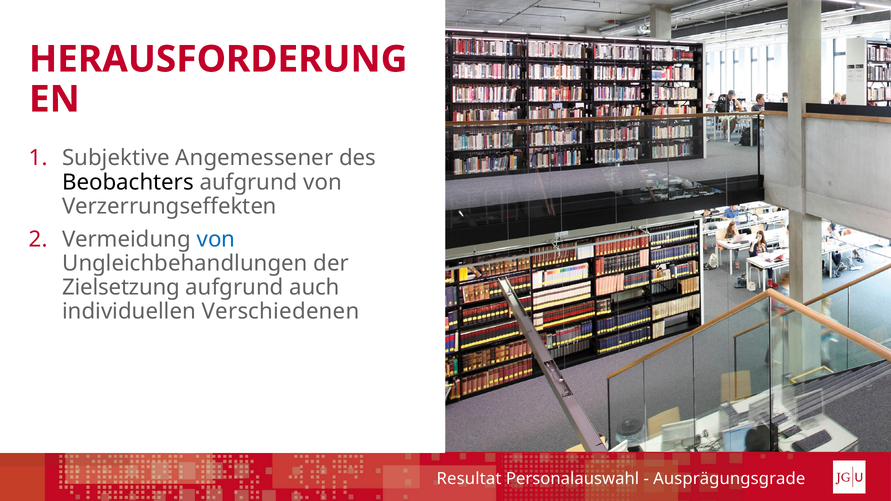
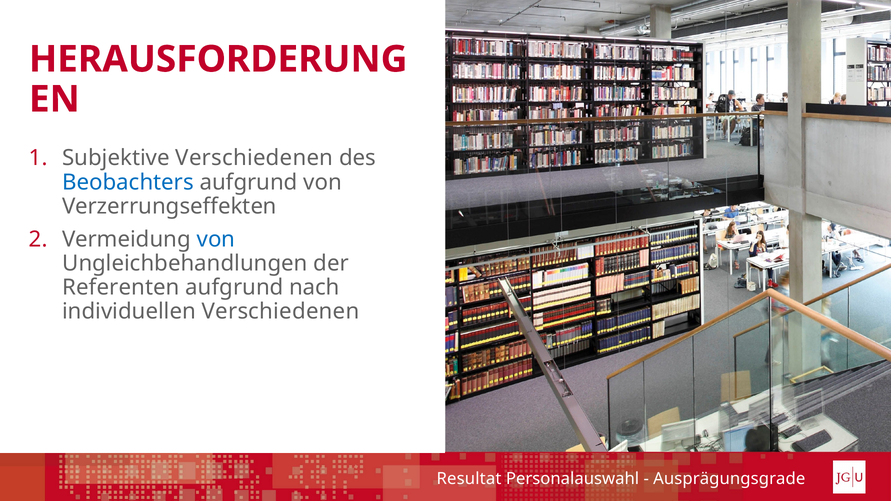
Subjektive Angemessener: Angemessener -> Verschiedenen (254, 158)
Beobachters colour: black -> blue (128, 182)
Zielsetzung: Zielsetzung -> Referenten (121, 288)
auch: auch -> nach (314, 288)
